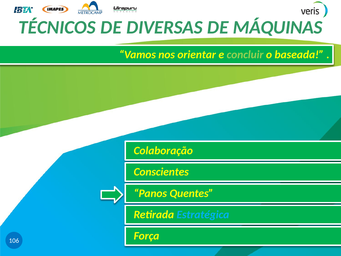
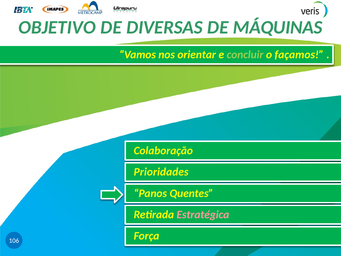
TÉCNICOS: TÉCNICOS -> OBJETIVO (57, 27)
baseada: baseada -> façamos (299, 55)
Conscientes: Conscientes -> Prioridades (161, 172)
Estratégica colour: light blue -> pink (203, 214)
